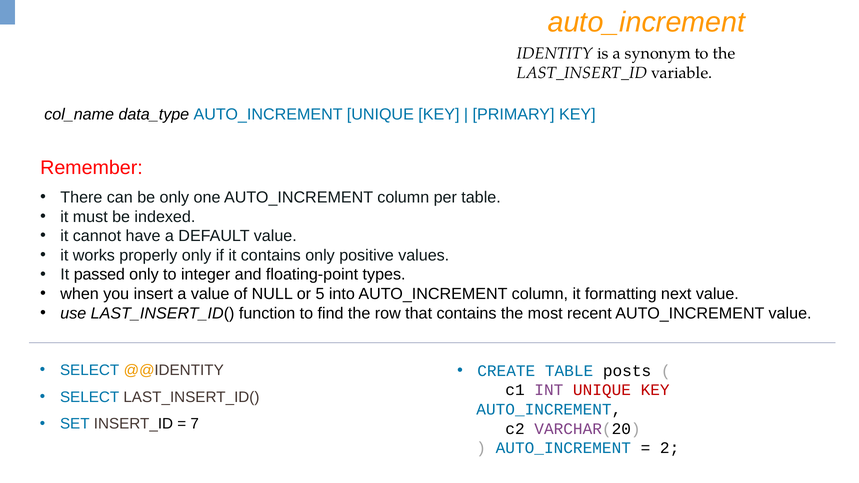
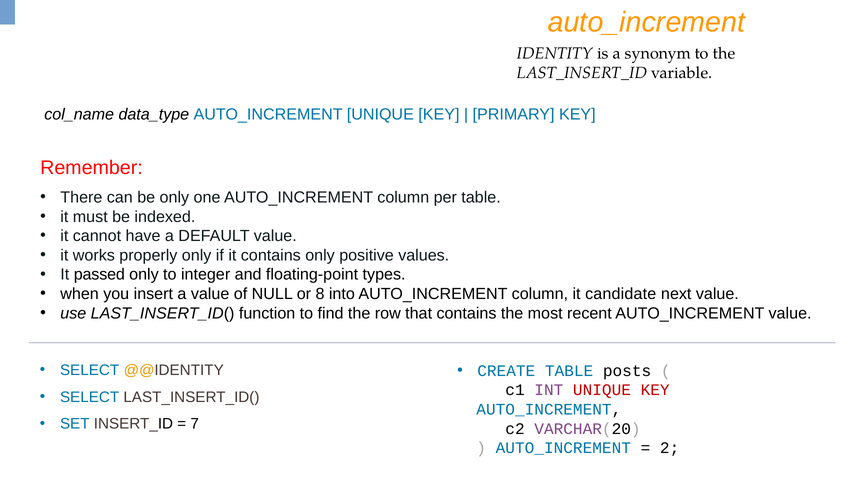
5: 5 -> 8 (320, 294)
formatting: formatting -> candidate (621, 294)
